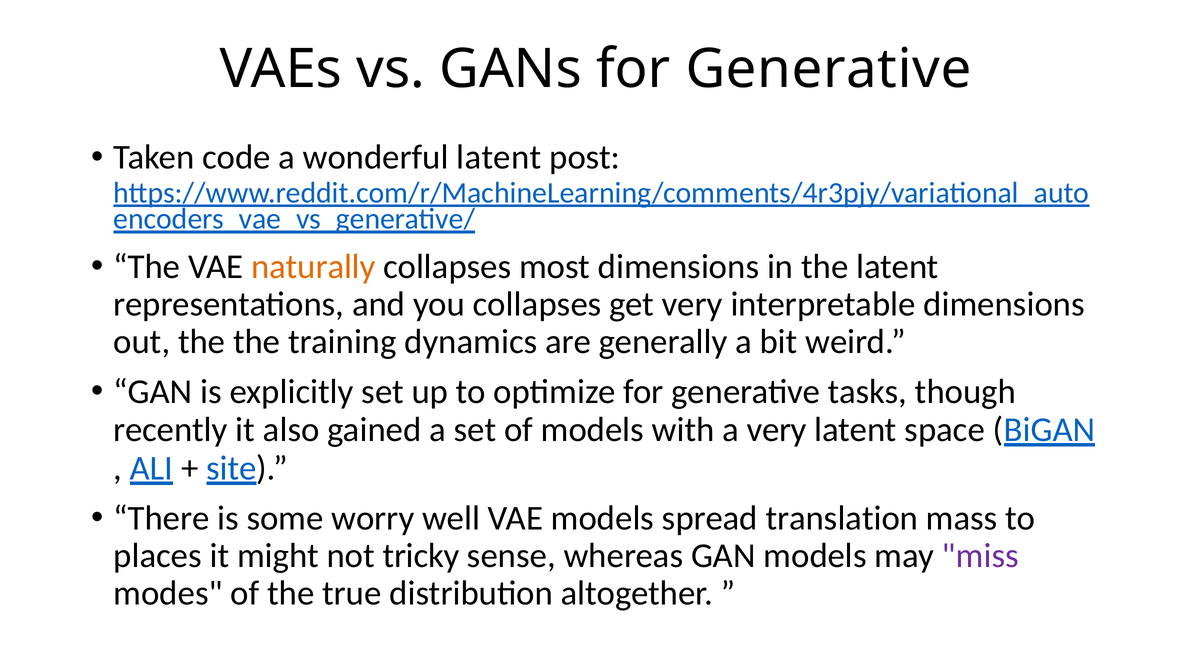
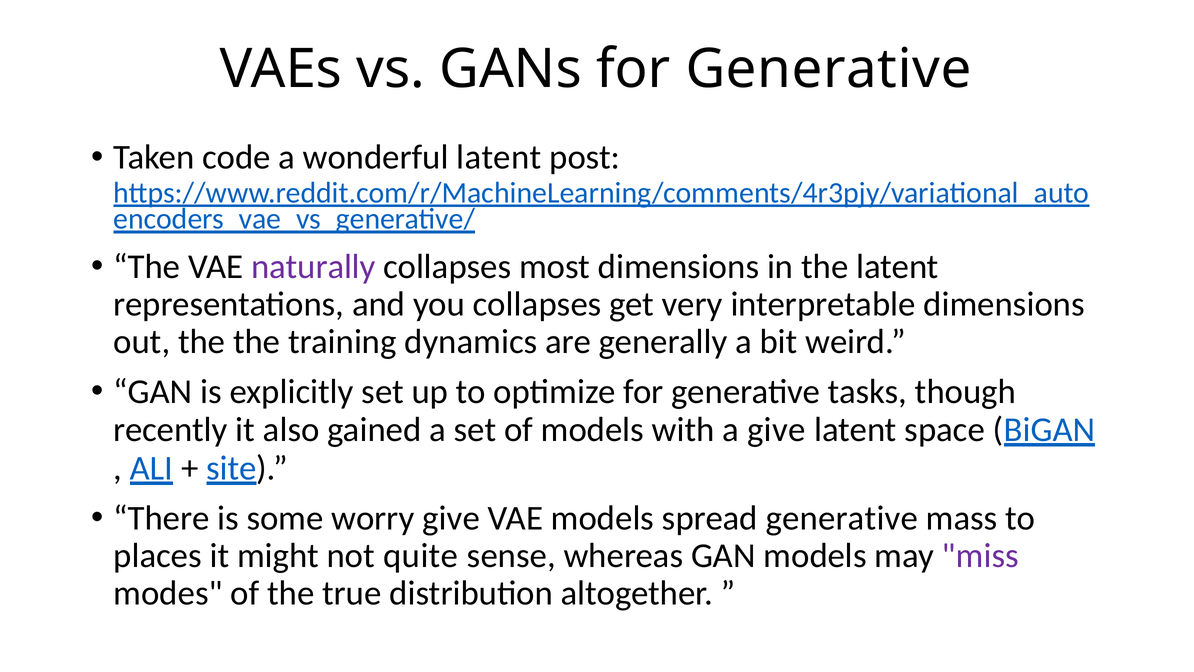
naturally colour: orange -> purple (313, 266)
a very: very -> give (776, 430)
worry well: well -> give (451, 518)
spread translation: translation -> generative (842, 518)
tricky: tricky -> quite (421, 556)
